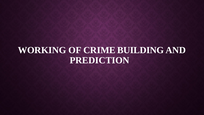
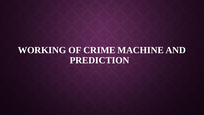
BUILDING: BUILDING -> MACHINE (141, 50)
